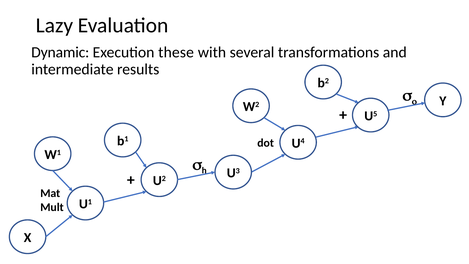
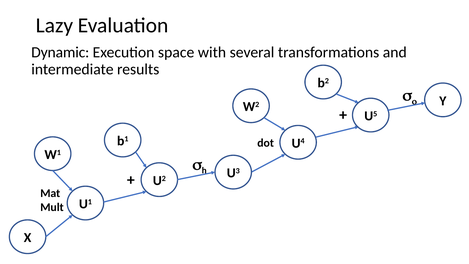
these: these -> space (176, 52)
